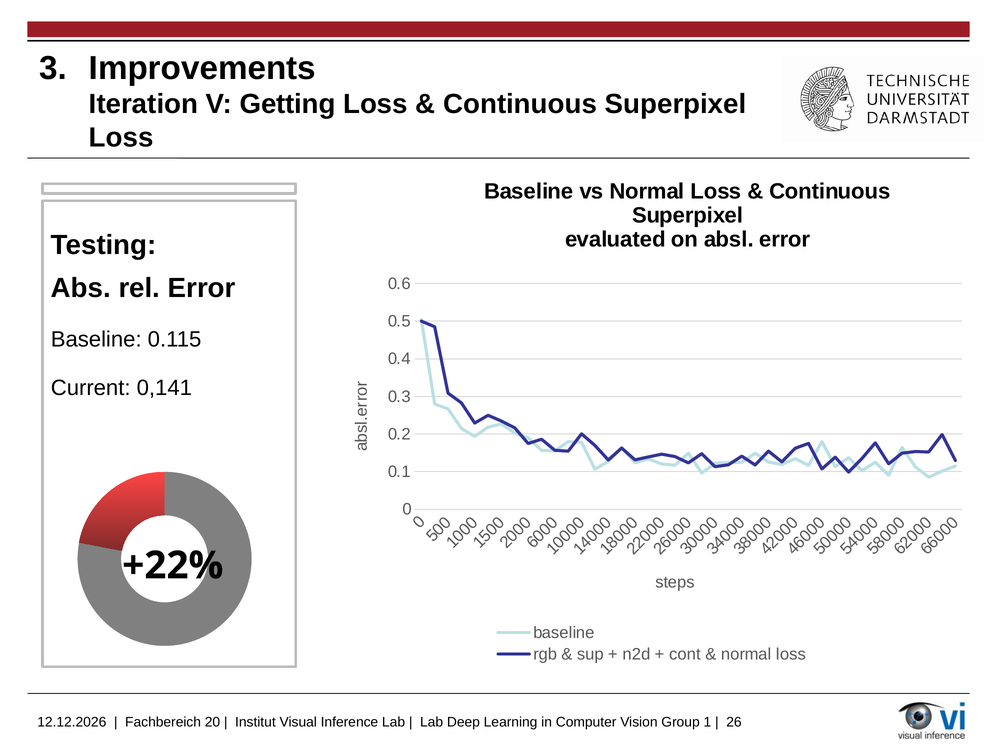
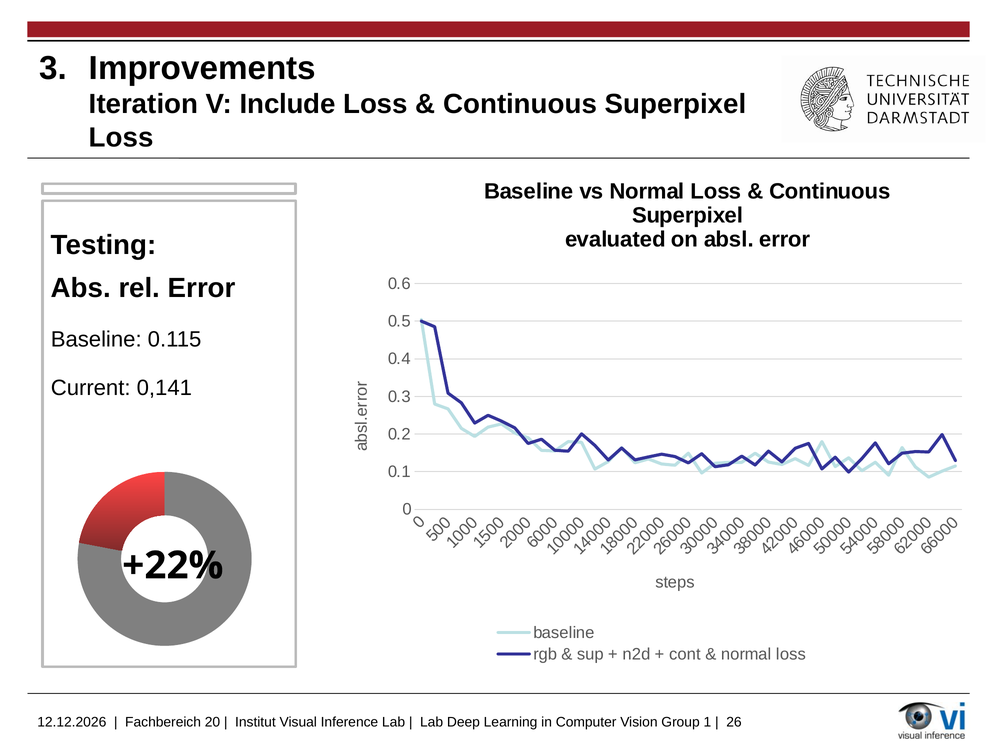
Getting: Getting -> Include (288, 104)
